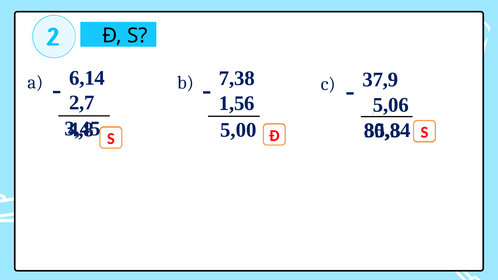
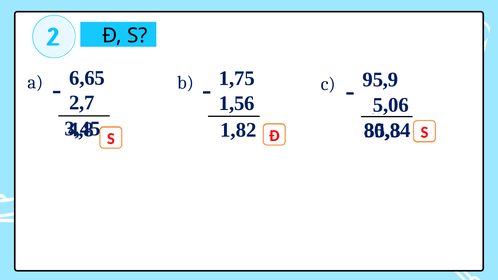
6,14: 6,14 -> 6,65 (87, 78)
7,38: 7,38 -> 1,75 (237, 78)
37,9: 37,9 -> 95,9 (380, 80)
5,00: 5,00 -> 1,82 (238, 130)
